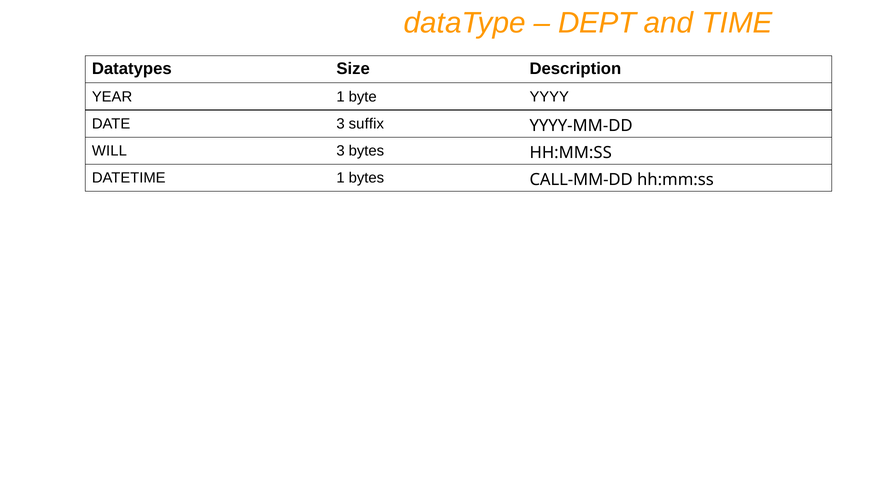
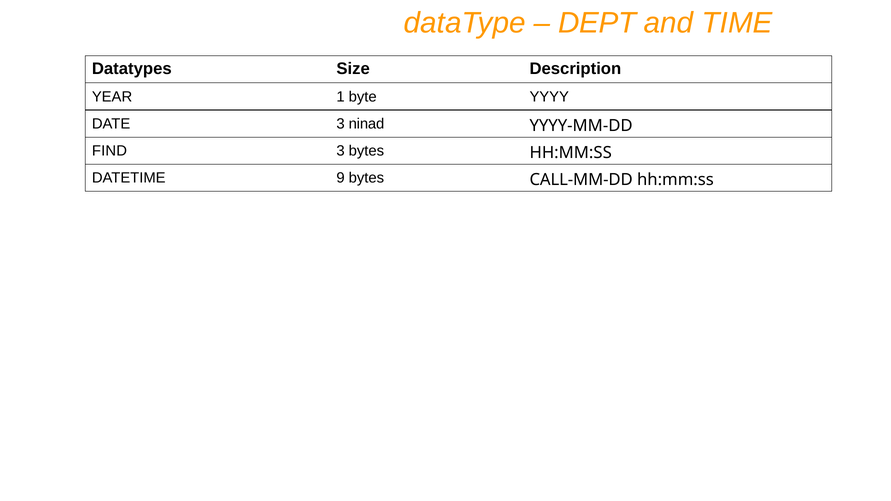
suffix: suffix -> ninad (366, 124)
WILL: WILL -> FIND (109, 151)
DATETIME 1: 1 -> 9 (341, 178)
